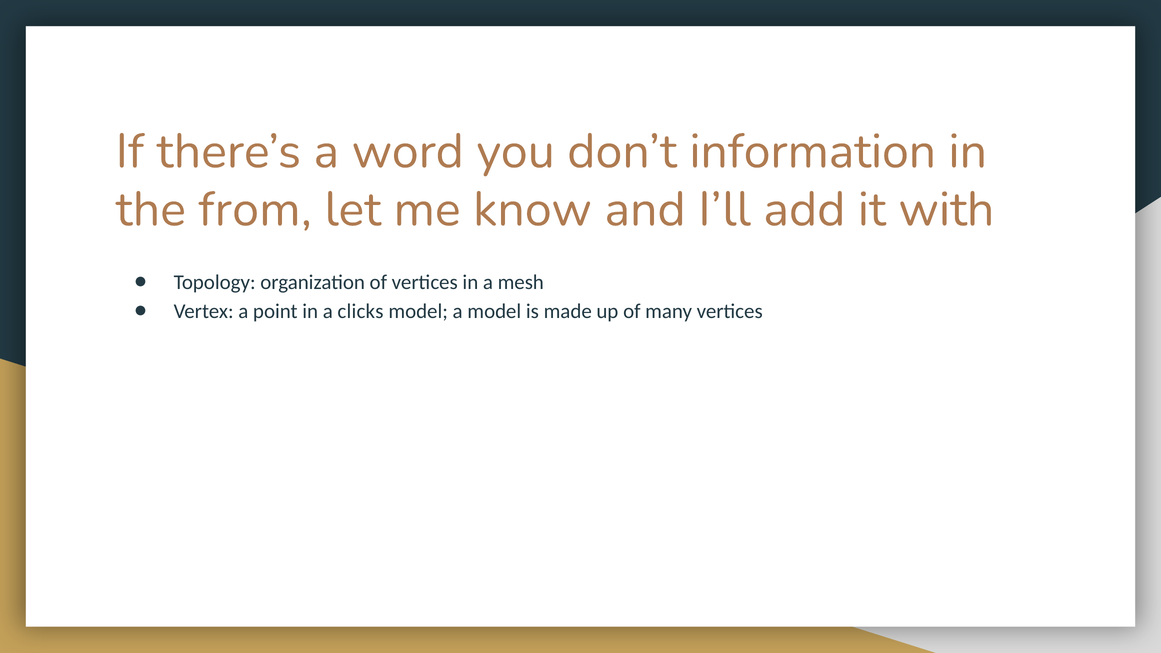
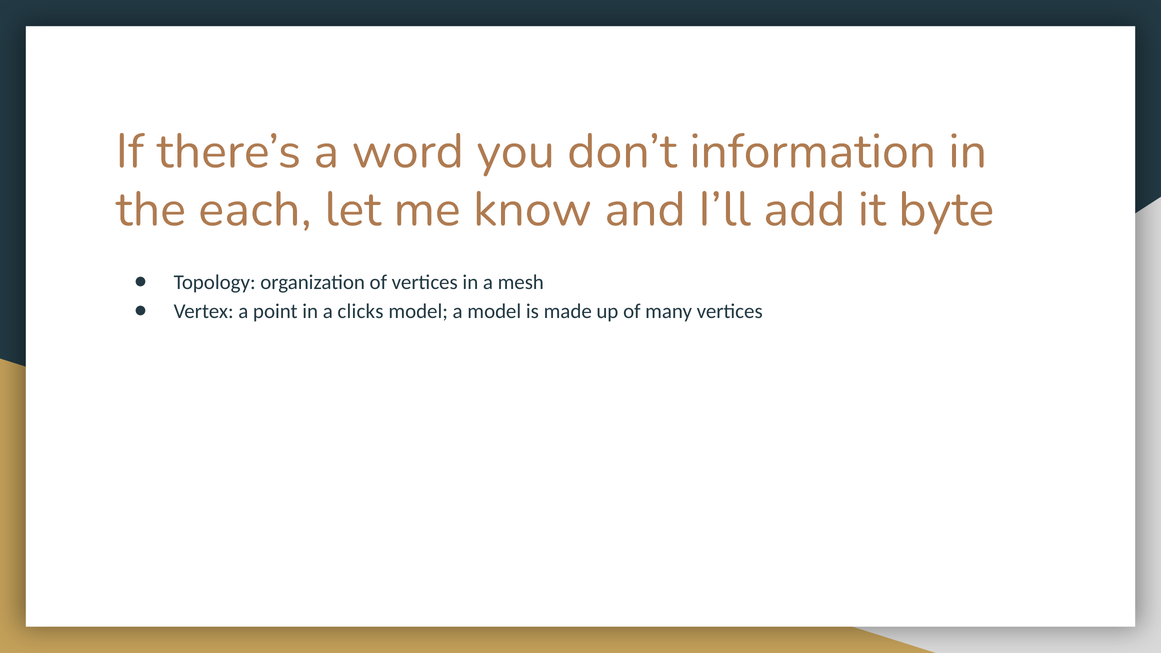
from: from -> each (255, 209)
with: with -> byte (946, 209)
